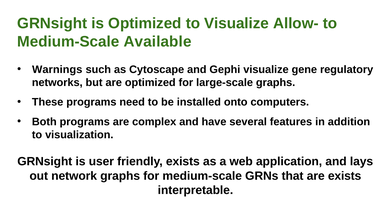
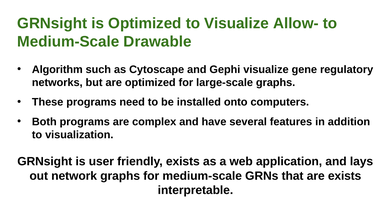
Available: Available -> Drawable (158, 42)
Warnings: Warnings -> Algorithm (57, 69)
